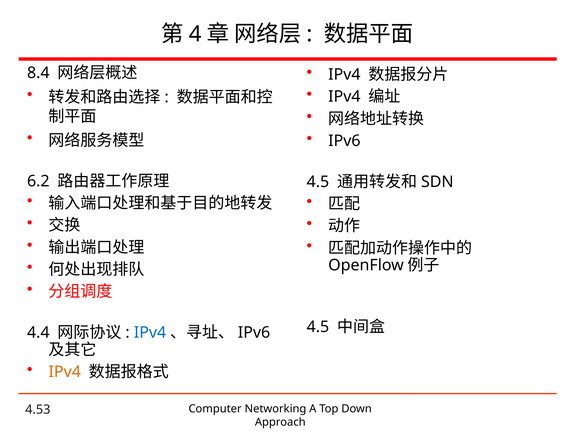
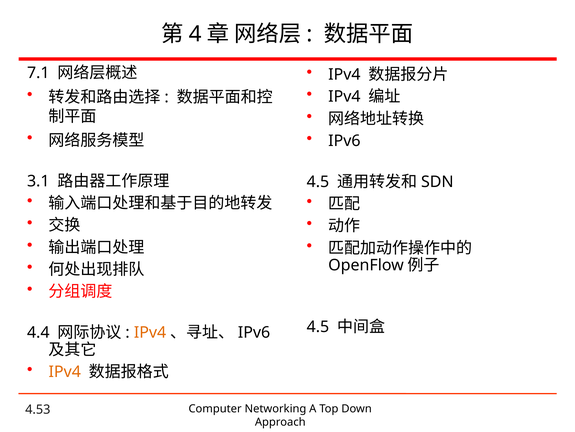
8.4: 8.4 -> 7.1 (38, 73)
6.2: 6.2 -> 3.1 (38, 181)
IPv4 colour: blue -> orange (150, 332)
